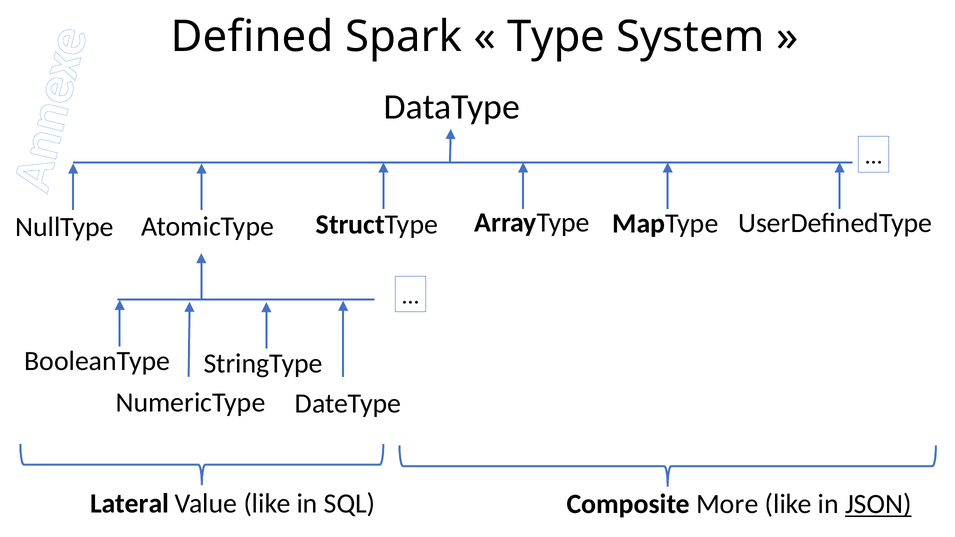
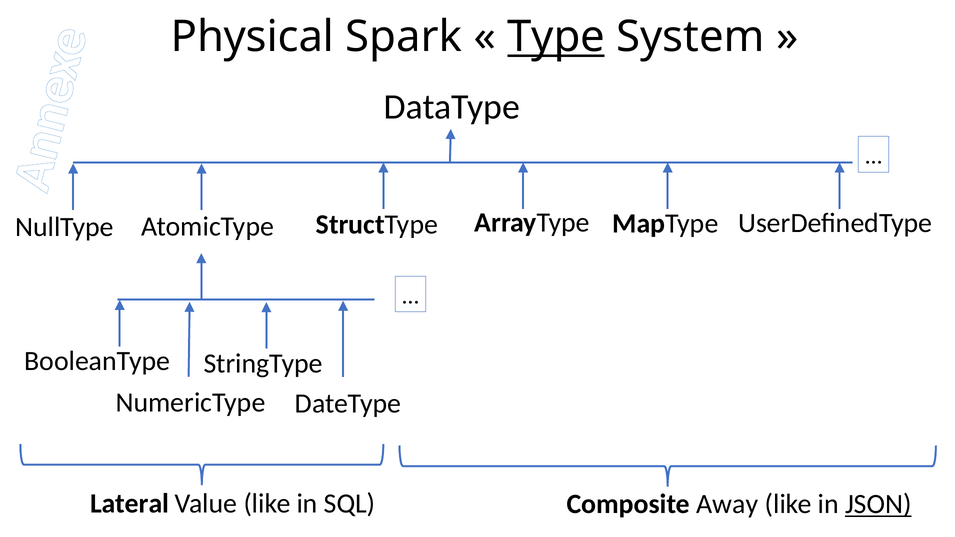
Defined: Defined -> Physical (253, 37)
Type underline: none -> present (556, 37)
More: More -> Away (727, 504)
